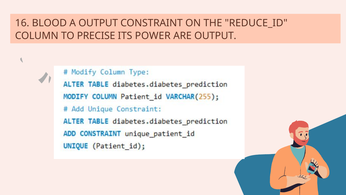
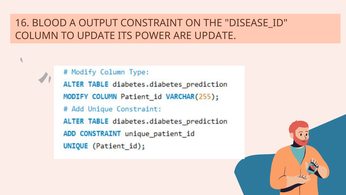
REDUCE_ID: REDUCE_ID -> DISEASE_ID (256, 23)
TO PRECISE: PRECISE -> UPDATE (96, 36)
ARE OUTPUT: OUTPUT -> UPDATE (215, 36)
